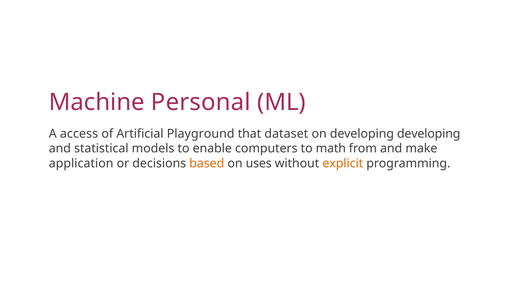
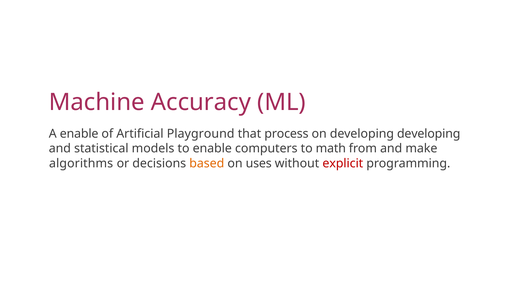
Personal: Personal -> Accuracy (201, 102)
A access: access -> enable (79, 134)
dataset: dataset -> process (286, 134)
application: application -> algorithms (81, 163)
explicit colour: orange -> red (343, 163)
